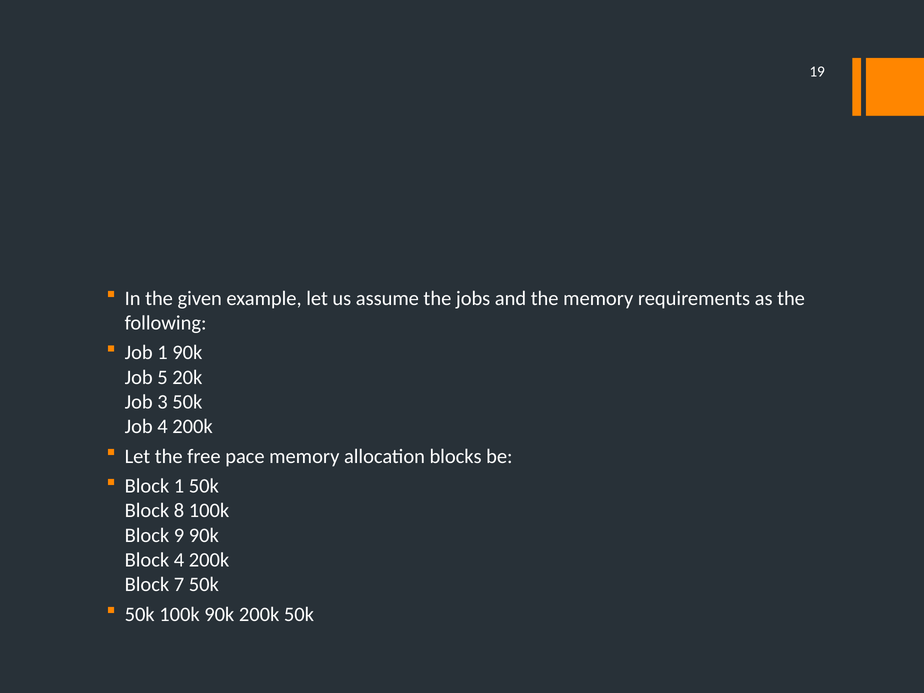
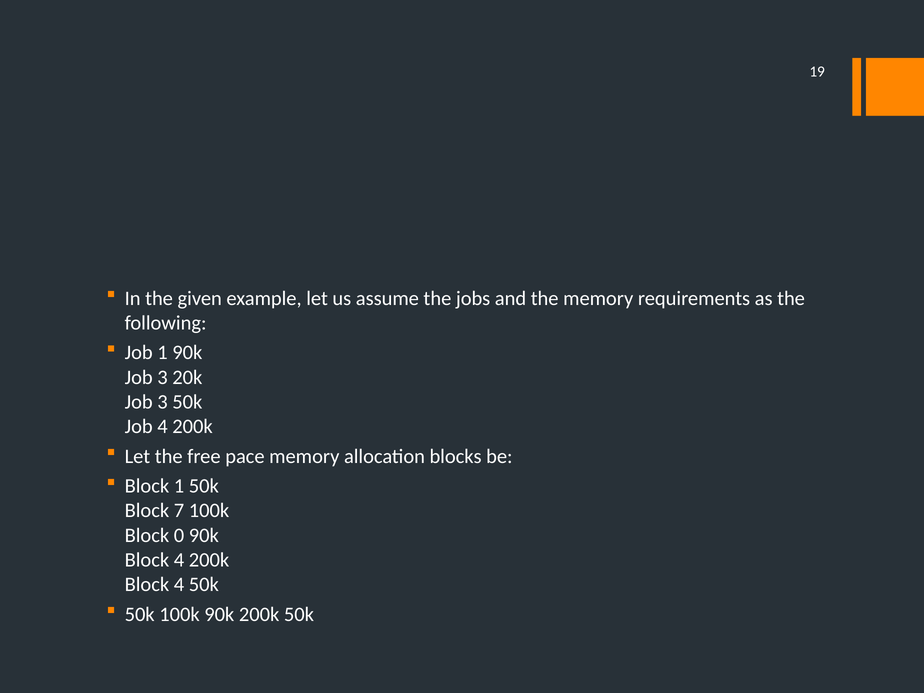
5: 5 -> 3 (163, 377)
8: 8 -> 7 (179, 511)
9: 9 -> 0 (179, 535)
7: 7 -> 4 (179, 585)
